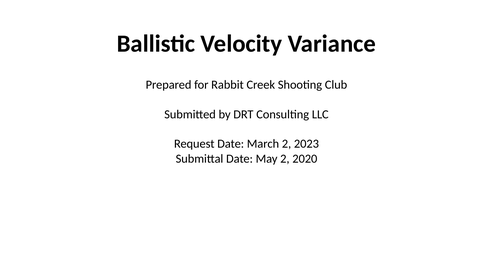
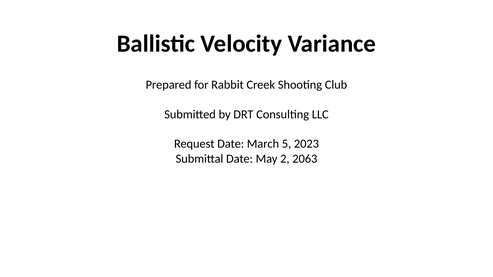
March 2: 2 -> 5 (287, 144)
2020: 2020 -> 2063 (305, 159)
